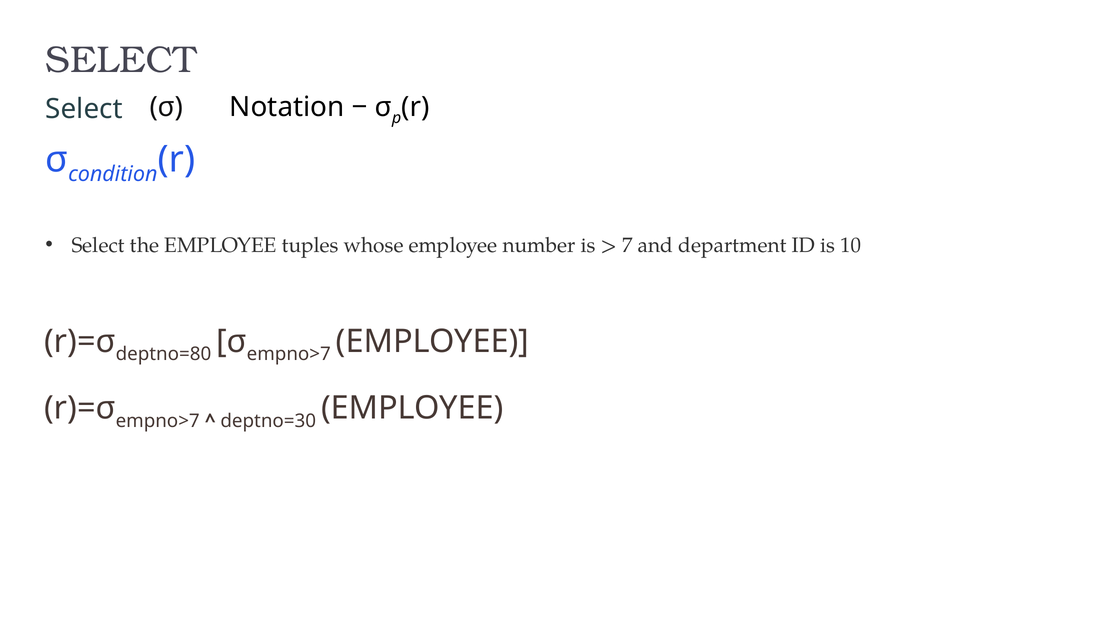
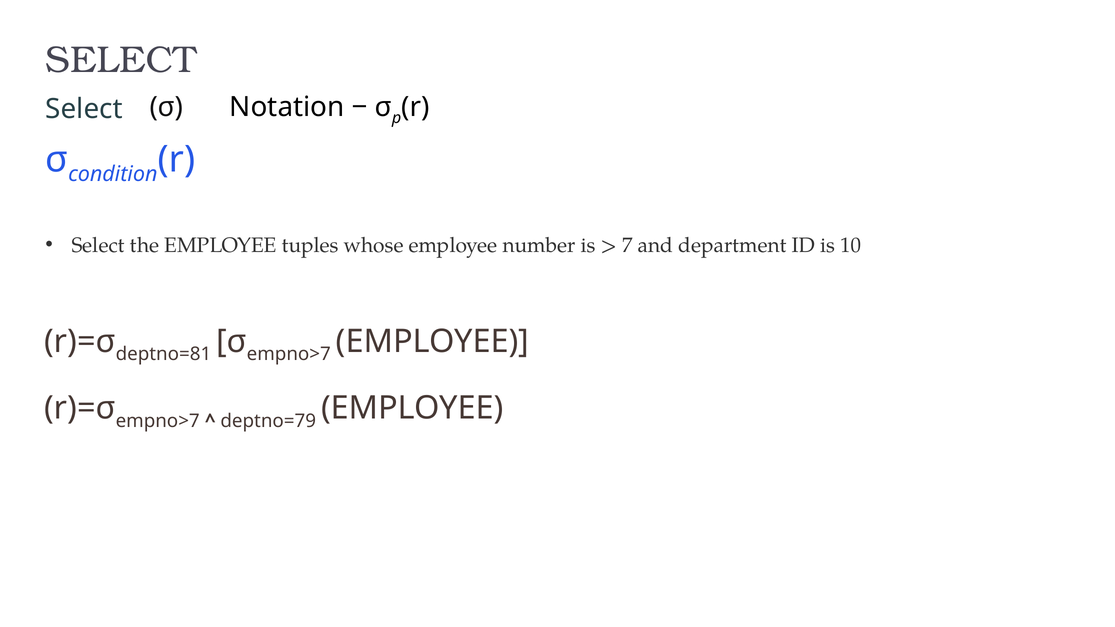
deptno=80: deptno=80 -> deptno=81 (163, 354)
deptno=30: deptno=30 -> deptno=79 (268, 421)
